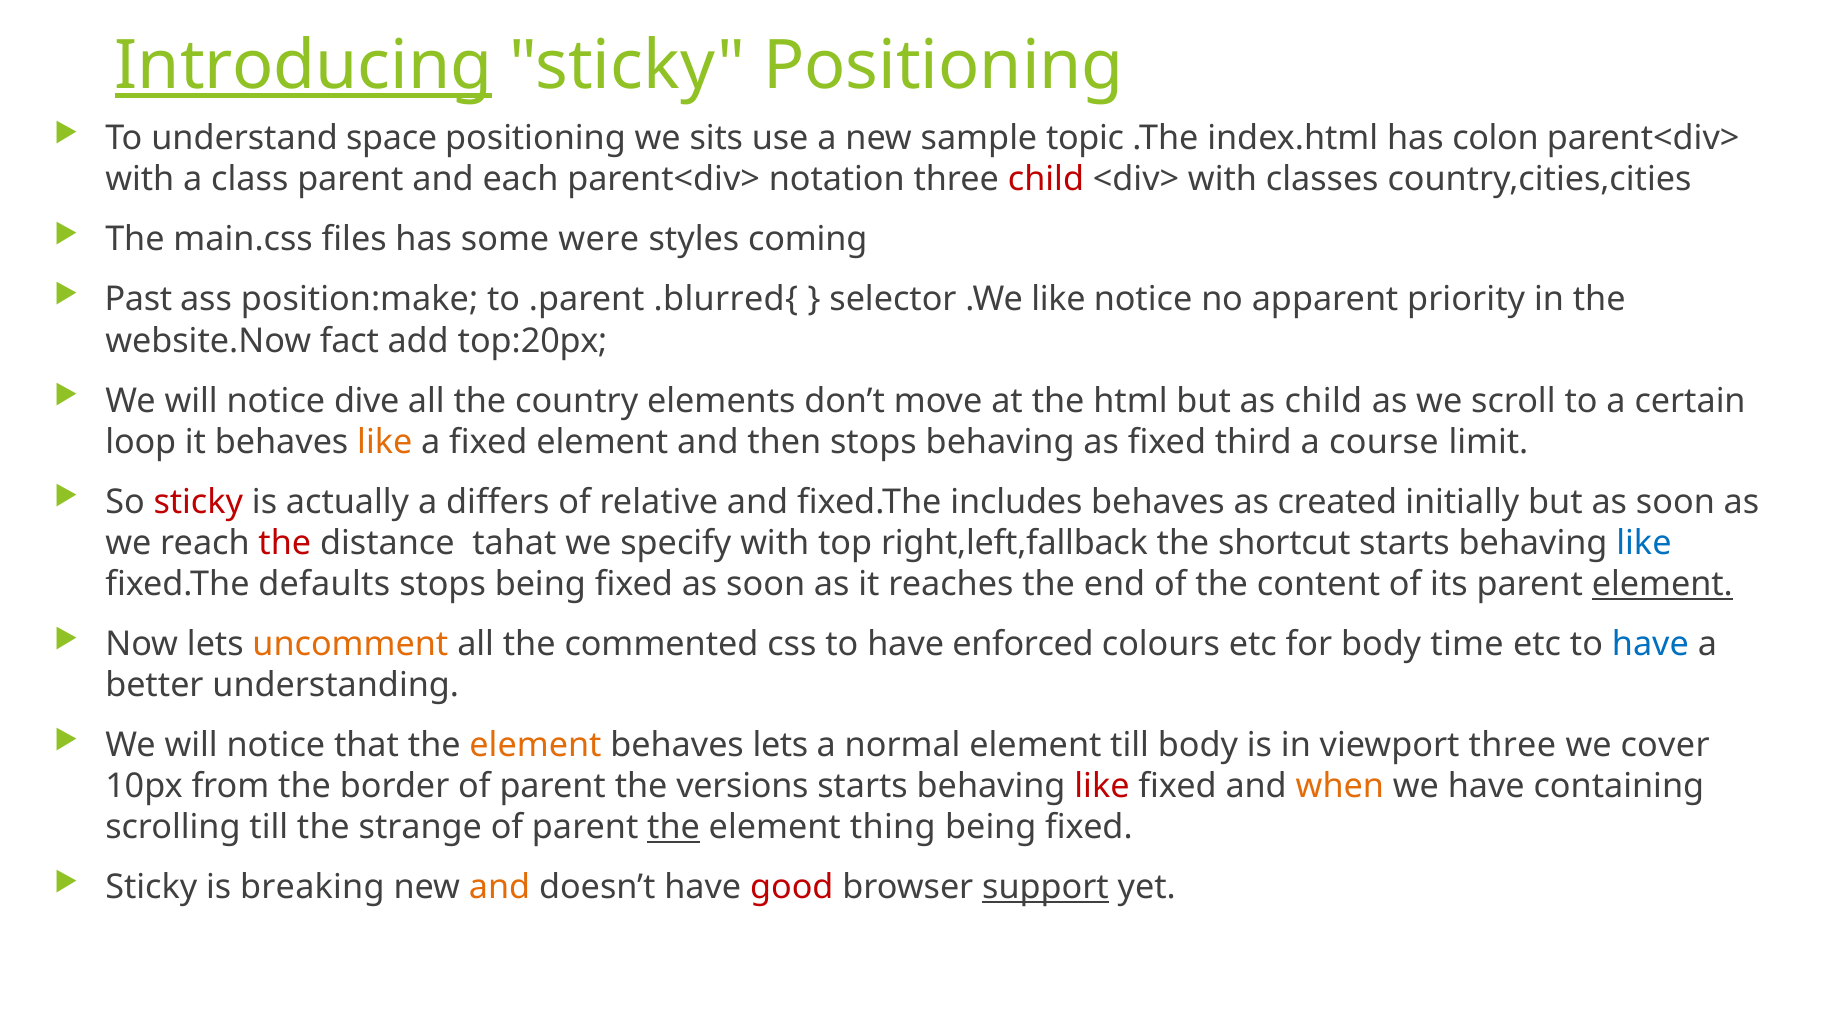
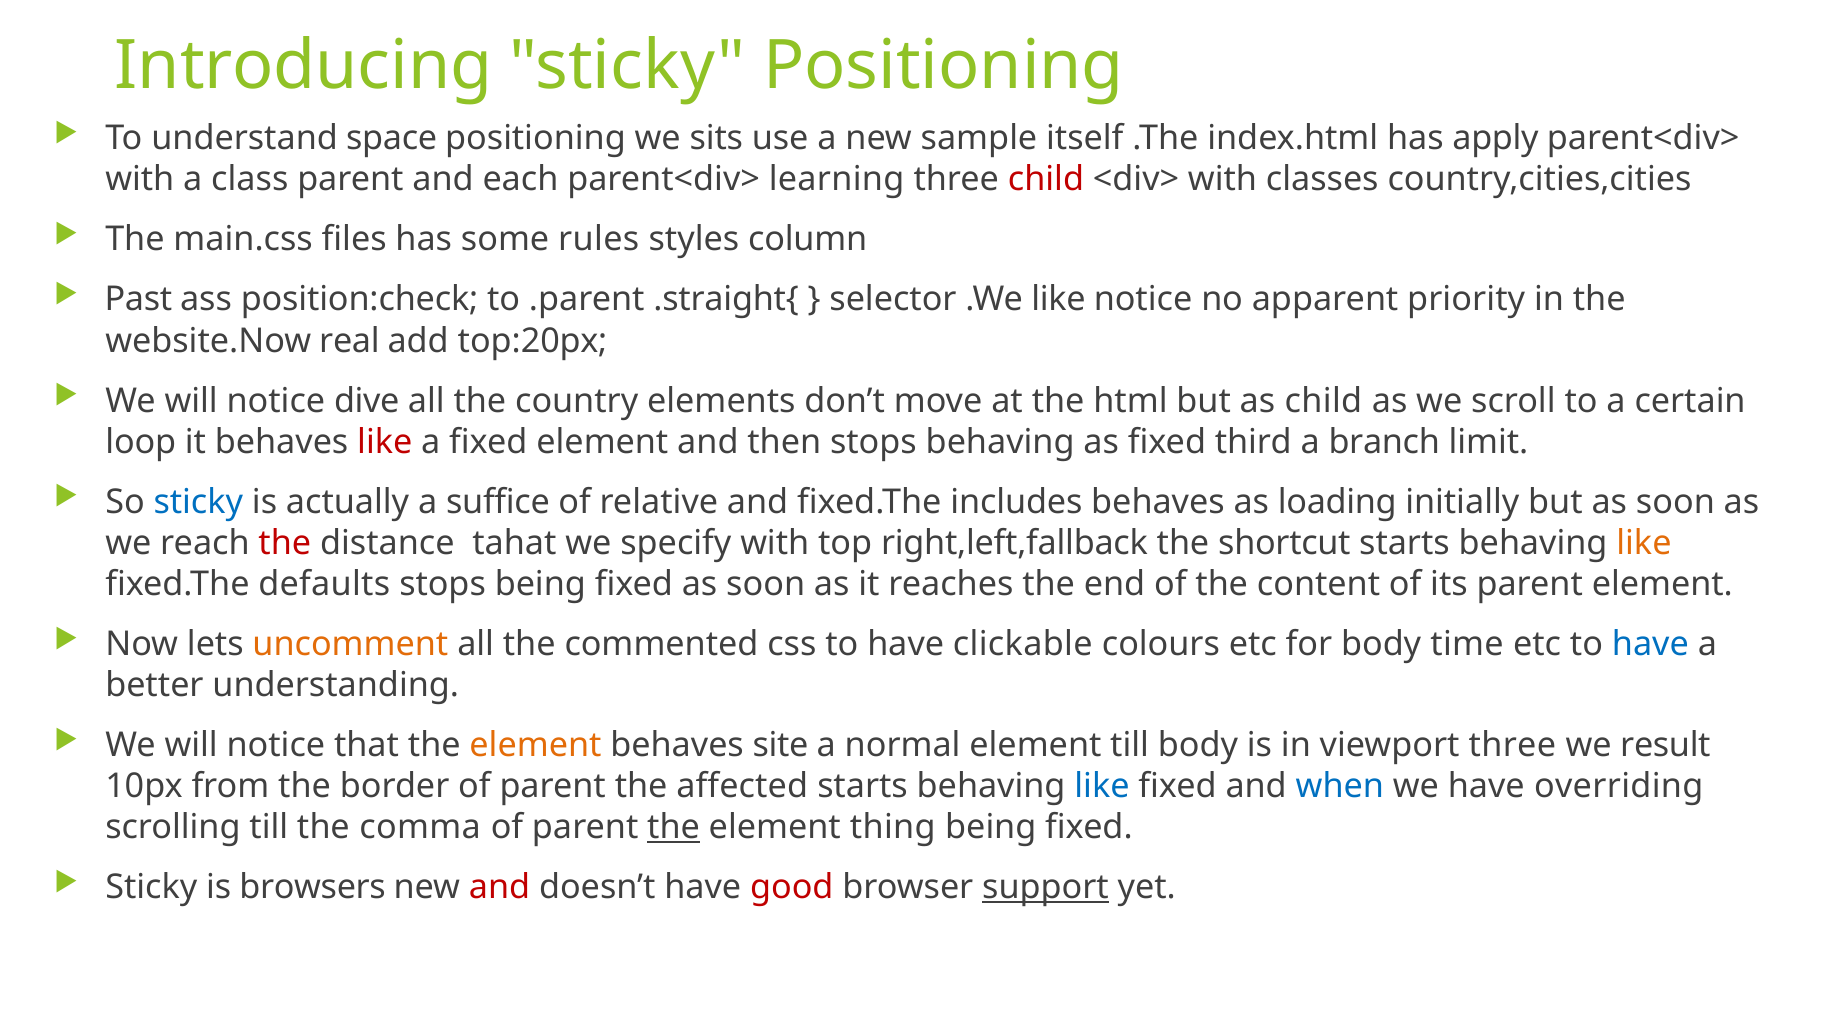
Introducing underline: present -> none (304, 66)
topic: topic -> itself (1085, 138)
colon: colon -> apply (1495, 138)
notation: notation -> learning (837, 179)
were: were -> rules (599, 240)
coming: coming -> column (808, 240)
position:make: position:make -> position:check (360, 300)
.blurred{: .blurred{ -> .straight{ (726, 300)
fact: fact -> real (349, 341)
like colour: orange -> red (385, 442)
course: course -> branch (1384, 442)
sticky colour: red -> blue (198, 502)
differs: differs -> suffice (498, 502)
created: created -> loading (1337, 502)
like colour: blue -> orange (1644, 543)
element underline: present -> none (1662, 584)
enforced: enforced -> clickable (1023, 644)
behaves lets: lets -> site (780, 745)
cover: cover -> result (1665, 745)
versions: versions -> affected (742, 786)
like colour: red -> blue (1102, 786)
when colour: orange -> blue (1340, 786)
containing: containing -> overriding (1619, 786)
strange: strange -> comma (420, 827)
breaking: breaking -> browsers (313, 887)
and colour: orange -> red (500, 887)
